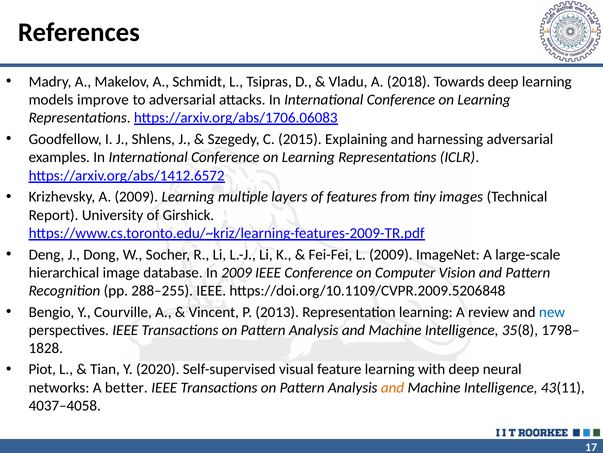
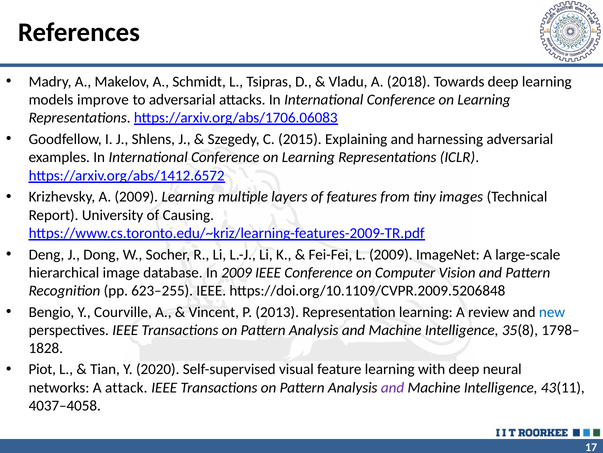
Girshick: Girshick -> Causing (188, 215)
288–255: 288–255 -> 623–255 (162, 290)
better: better -> attack (126, 387)
and colour: orange -> purple (393, 387)
